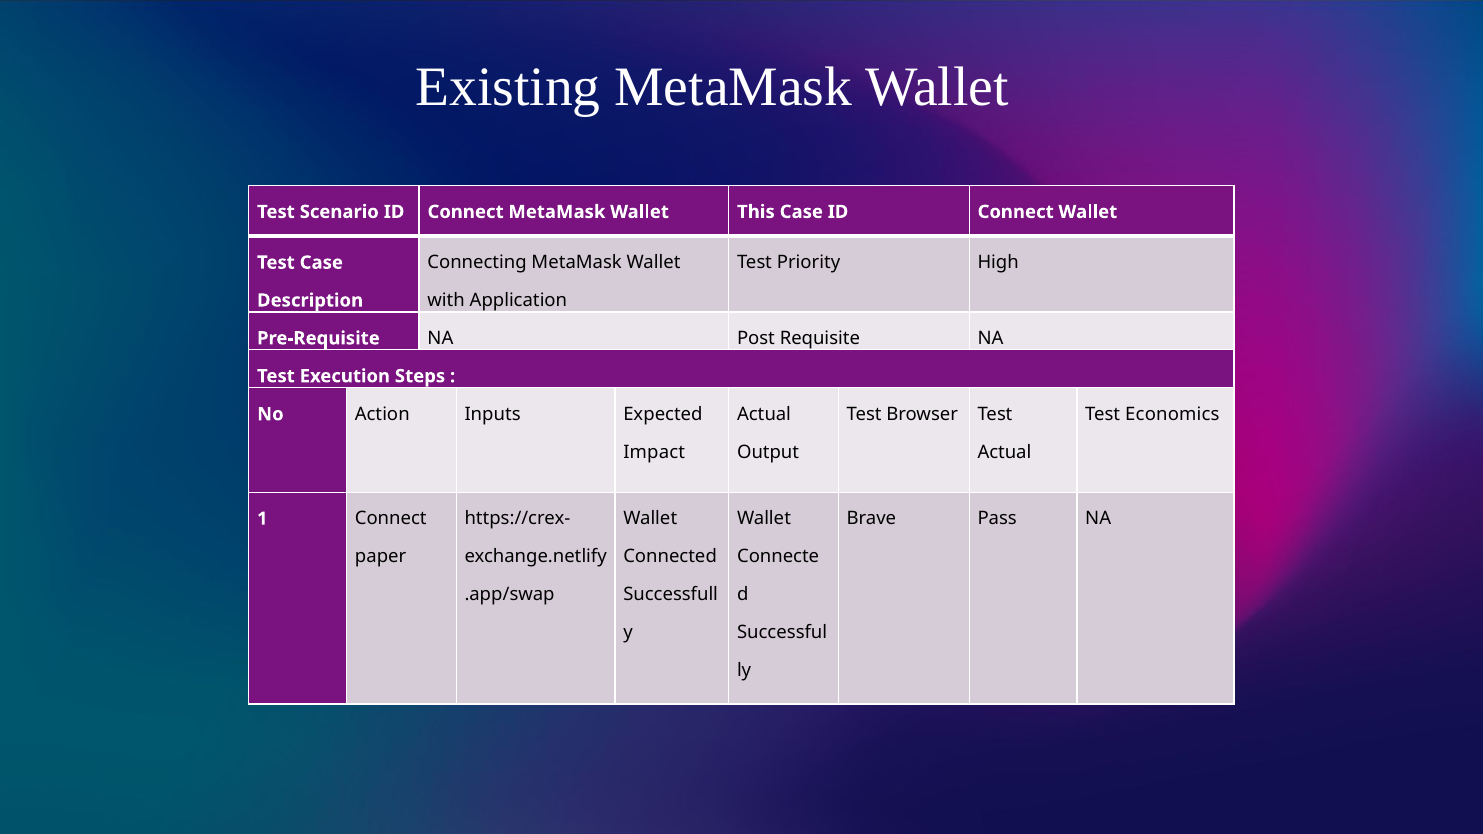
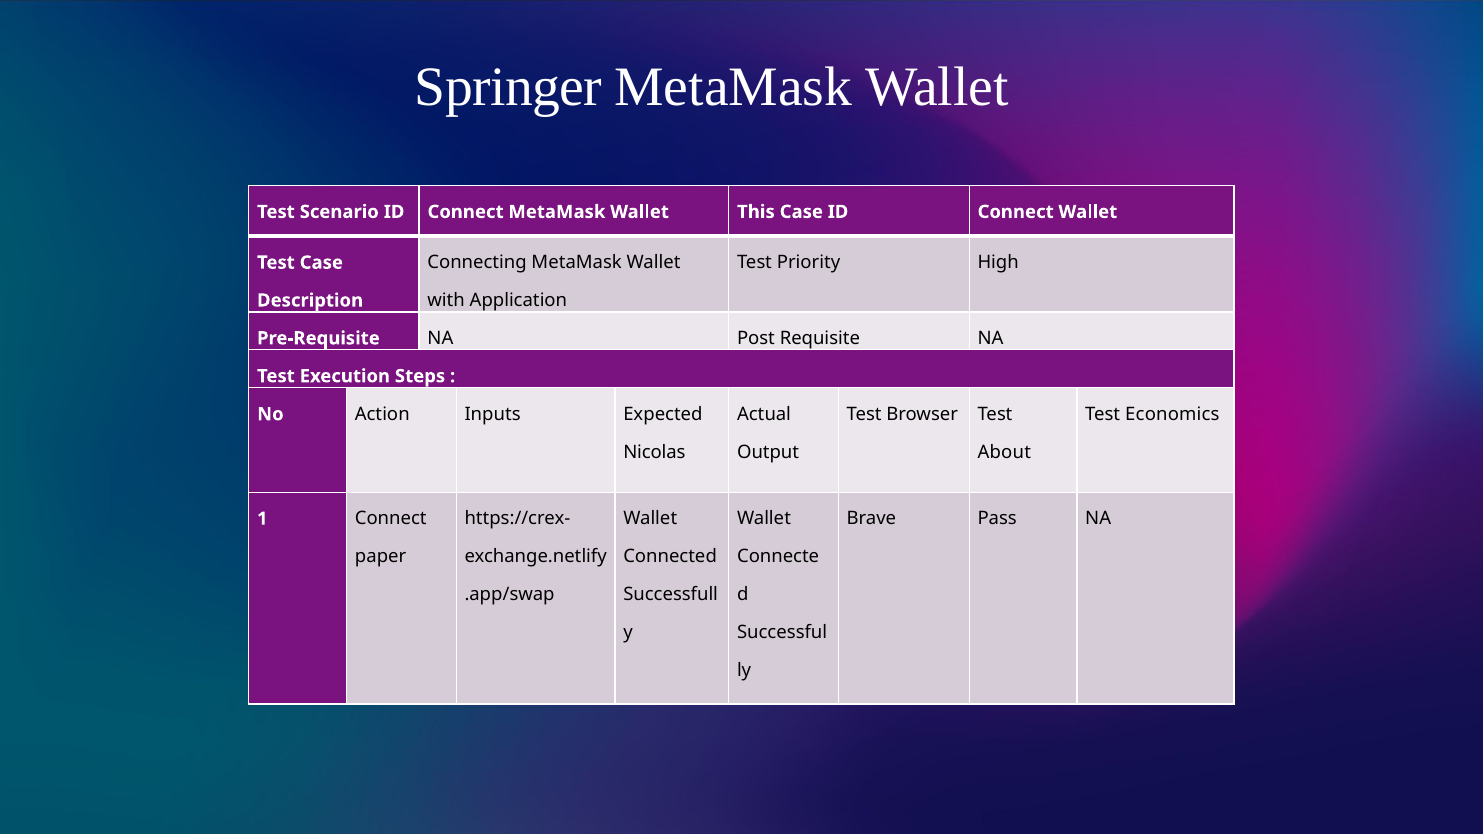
Existing: Existing -> Springer (508, 87)
Impact: Impact -> Nicolas (654, 452)
Actual: Actual -> About (1004, 452)
